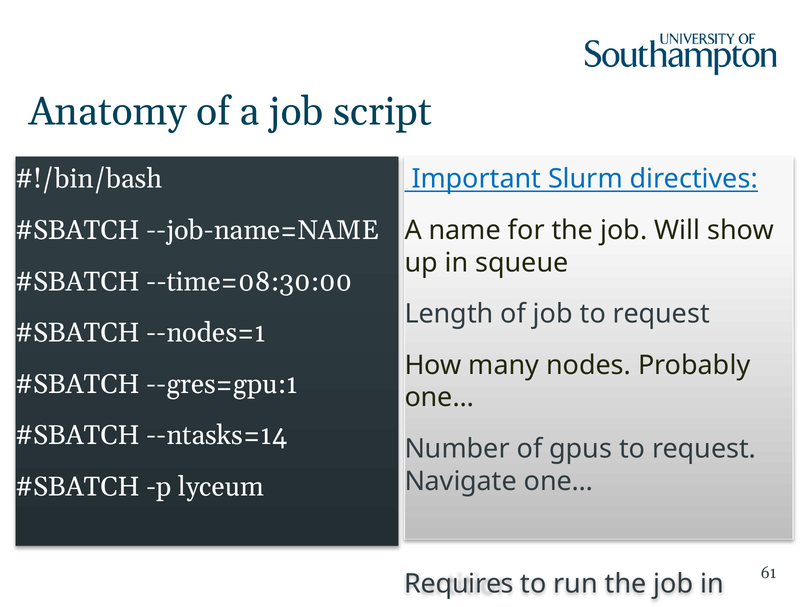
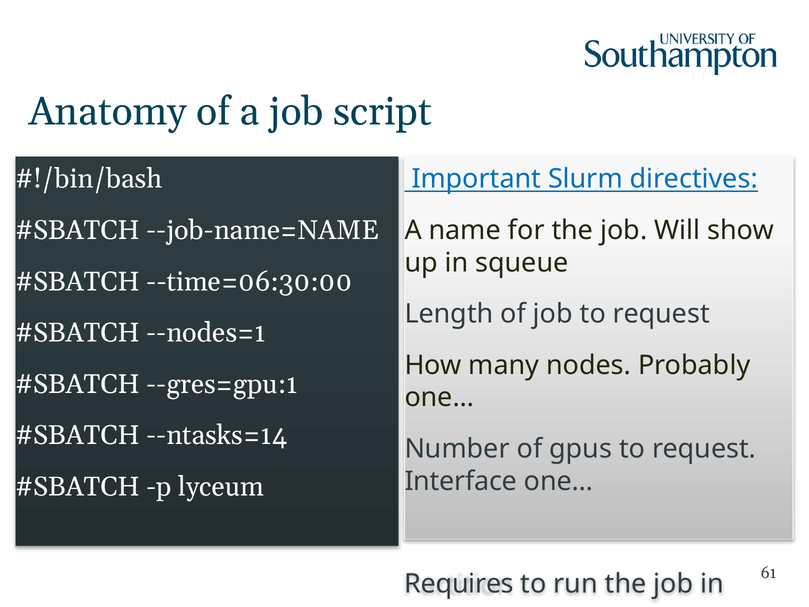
--time=08:30:00: --time=08:30:00 -> --time=06:30:00 (249, 282)
Navigate: Navigate -> Interface (461, 481)
